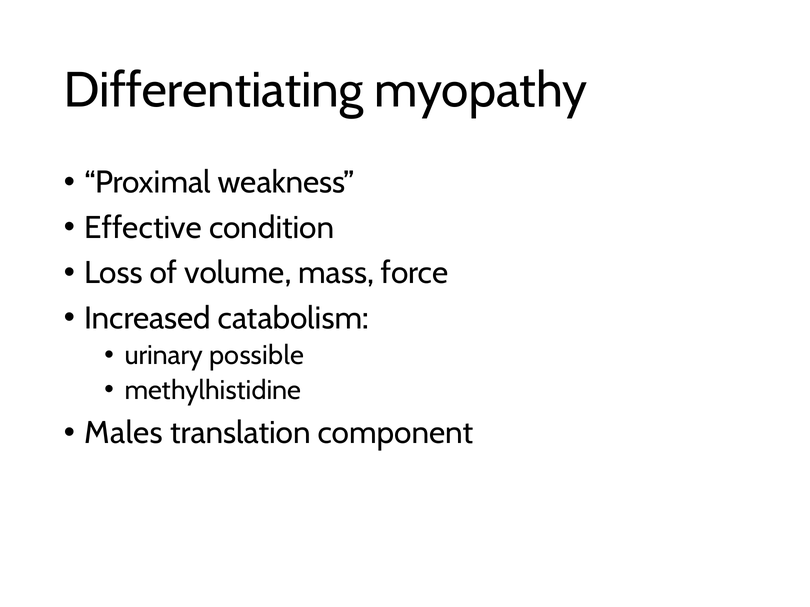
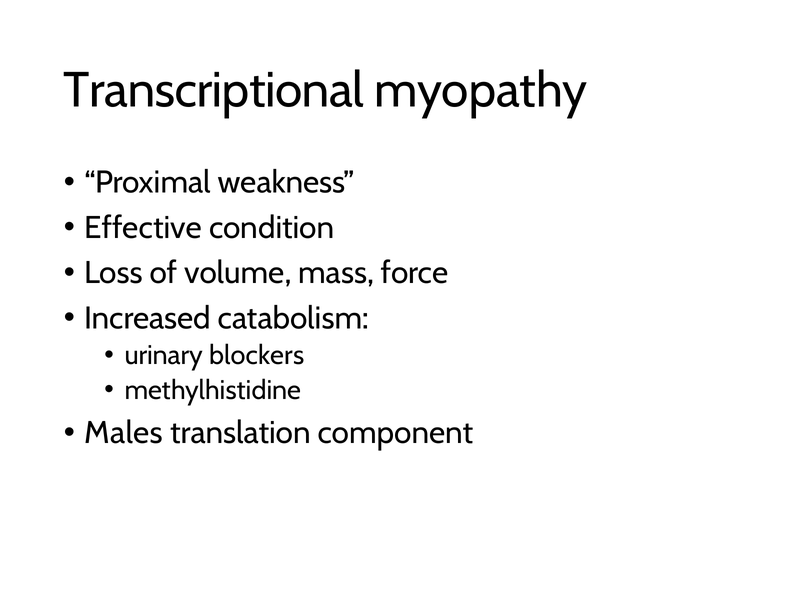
Differentiating: Differentiating -> Transcriptional (214, 91)
possible: possible -> blockers (257, 356)
